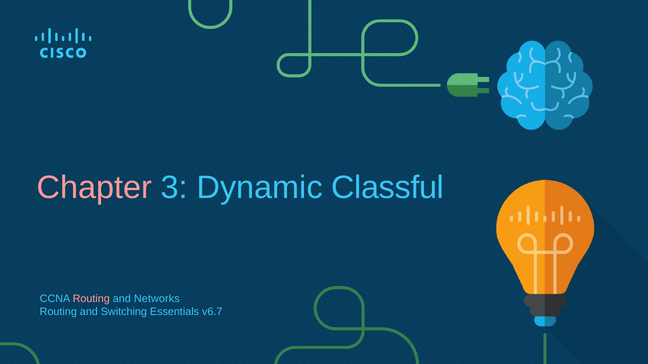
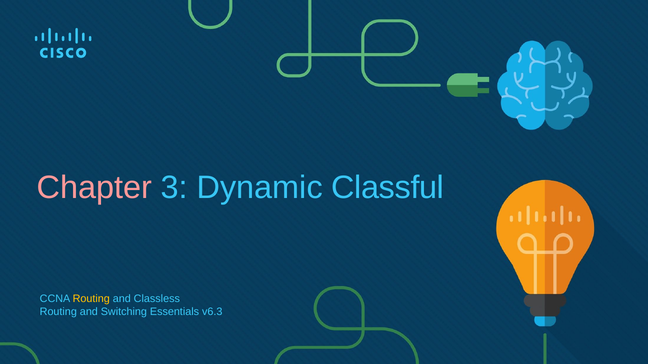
Routing colour: pink -> yellow (91, 299)
Networks: Networks -> Classless (157, 299)
v6.7: v6.7 -> v6.3 (212, 312)
